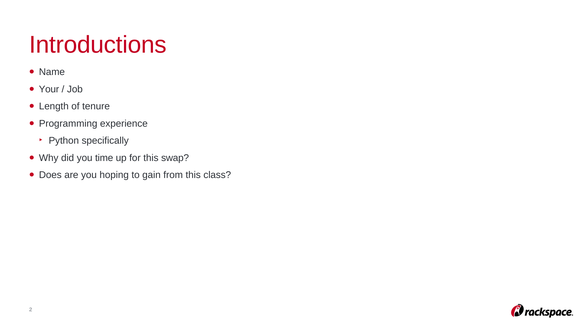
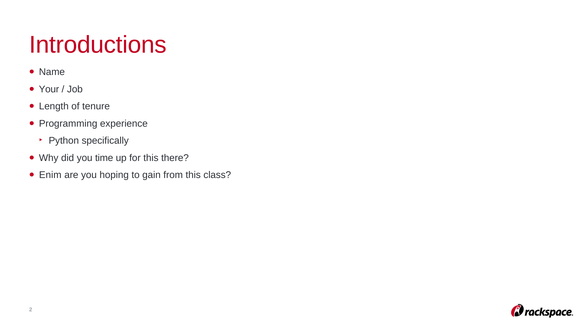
swap: swap -> there (175, 158)
Does: Does -> Enim (50, 175)
